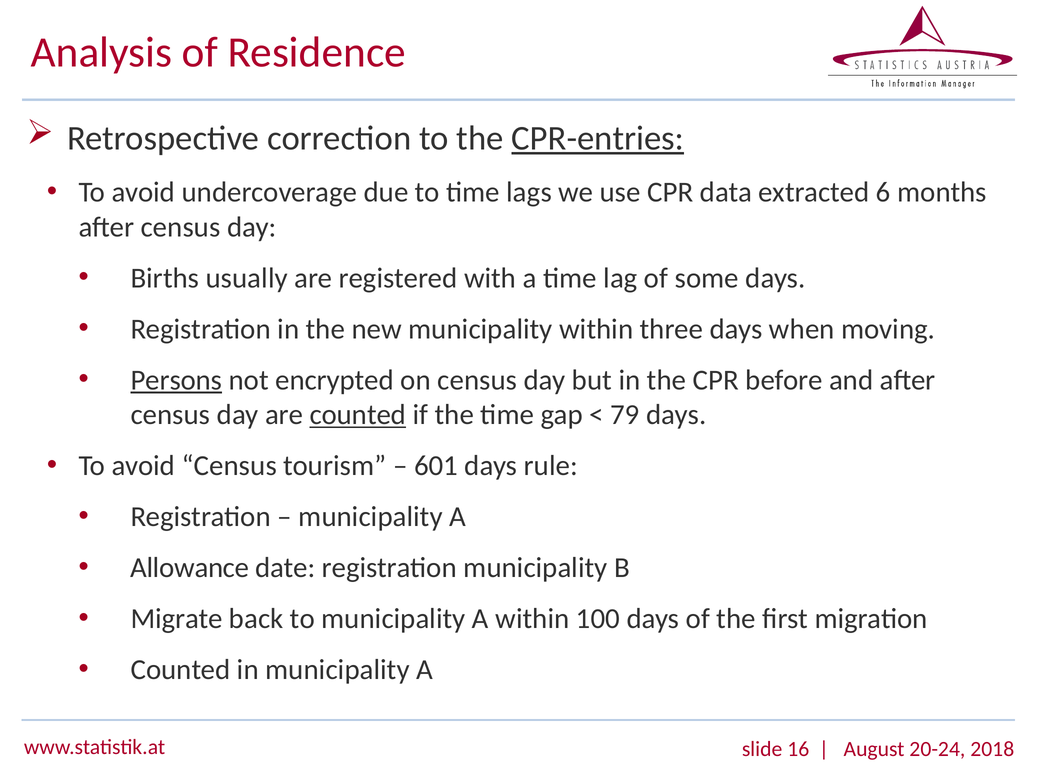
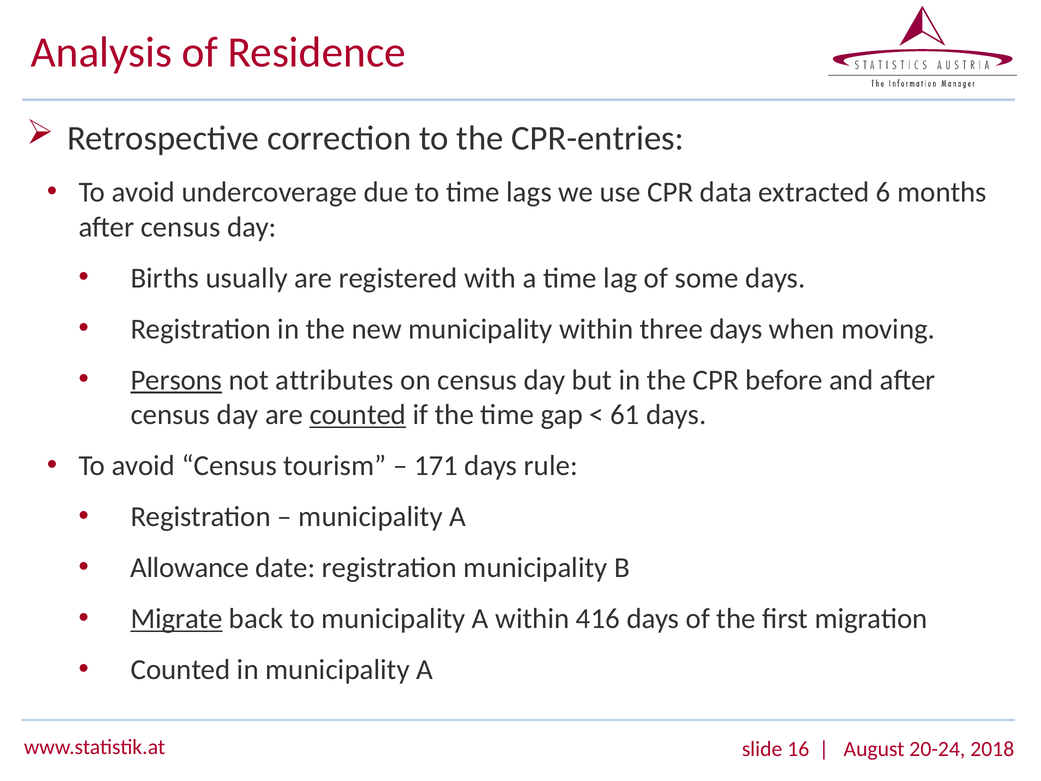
CPR-entries underline: present -> none (598, 138)
encrypted: encrypted -> attributes (334, 380)
79: 79 -> 61 (625, 415)
601: 601 -> 171 (436, 466)
Migrate underline: none -> present (177, 619)
100: 100 -> 416 (598, 619)
